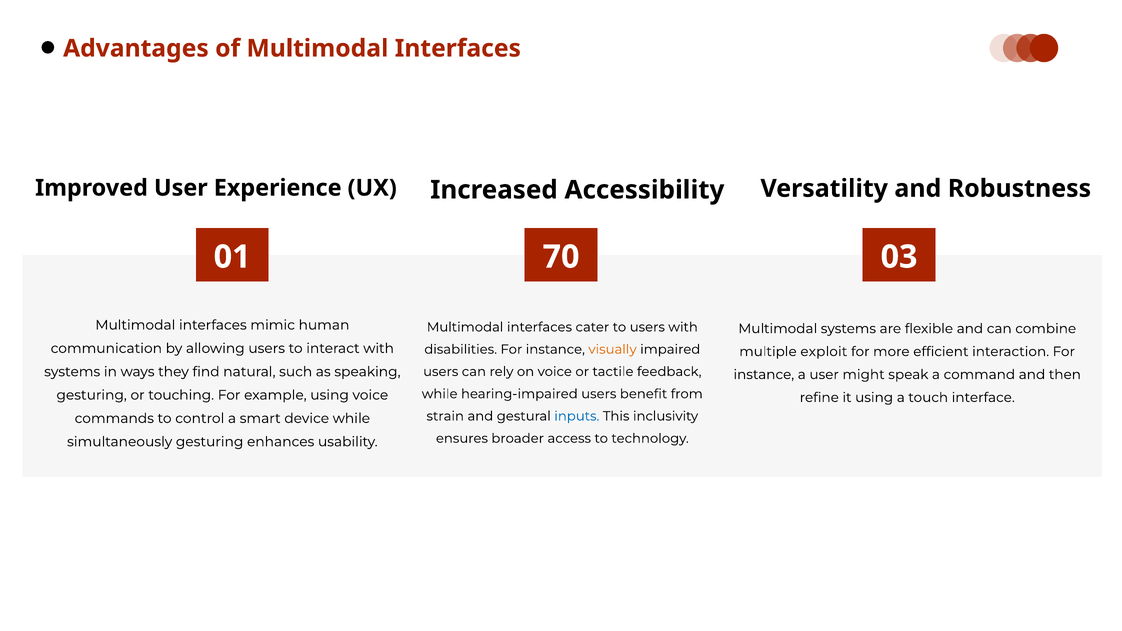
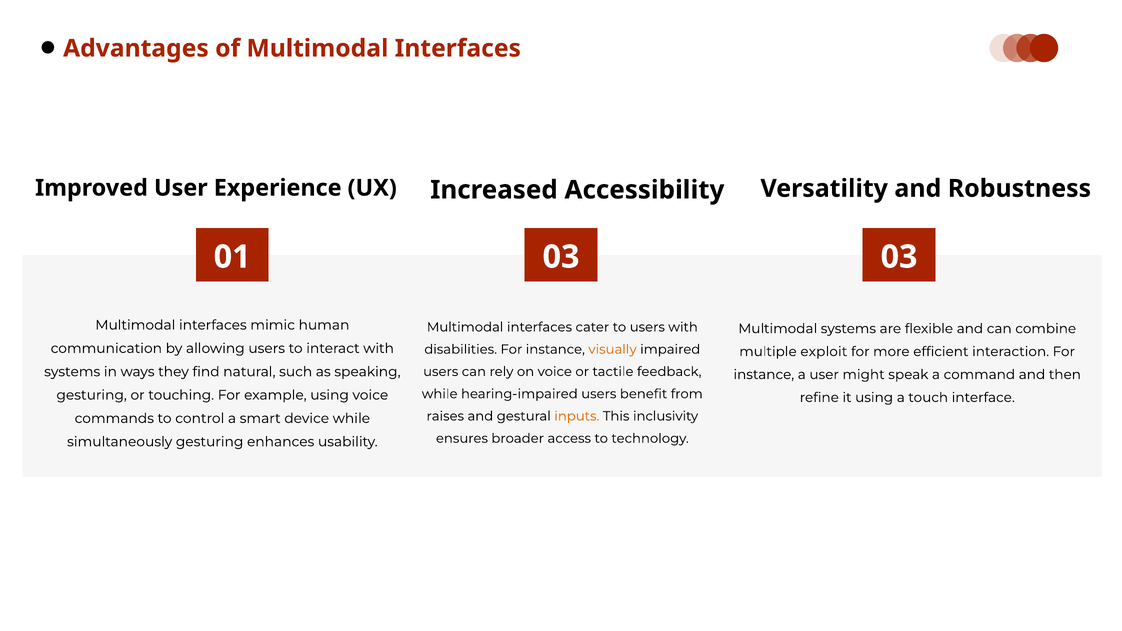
01 70: 70 -> 03 (561, 257)
strain: strain -> raises (445, 416)
inputs colour: blue -> orange (577, 416)
